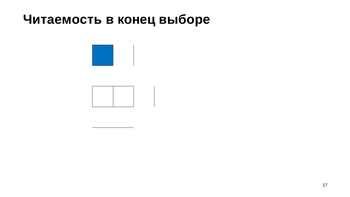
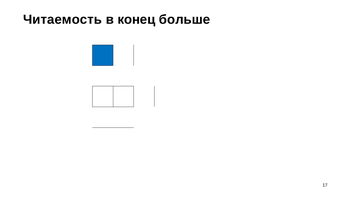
выборе: выборе -> больше (185, 19)
